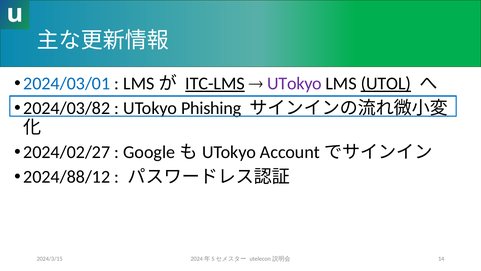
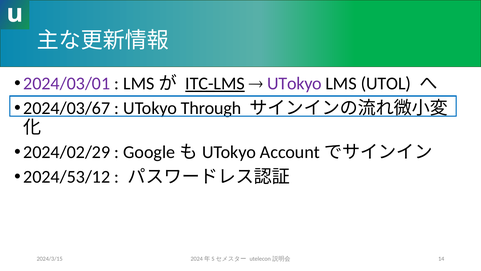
2024/03/01 colour: blue -> purple (67, 83)
UTOL underline: present -> none (386, 83)
2024/03/82: 2024/03/82 -> 2024/03/67 (67, 108)
Phishing: Phishing -> Through (211, 108)
2024/02/27: 2024/02/27 -> 2024/02/29 (67, 152)
2024/88/12: 2024/88/12 -> 2024/53/12 (67, 176)
